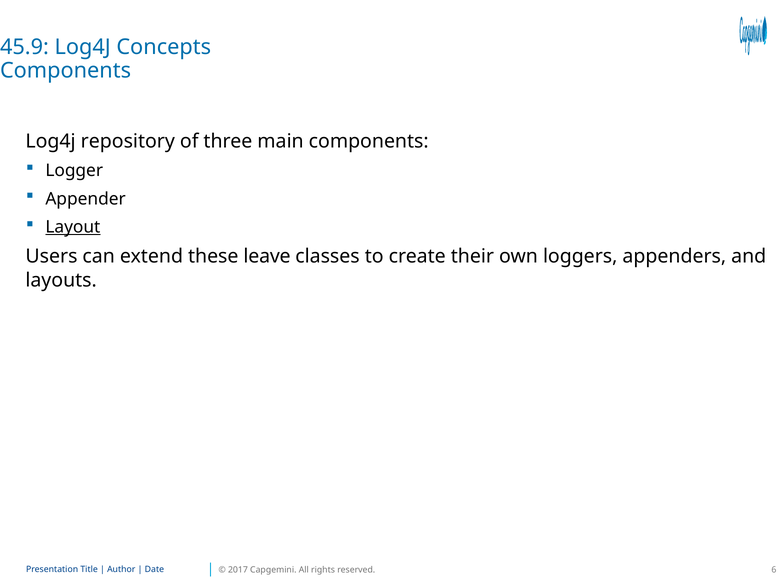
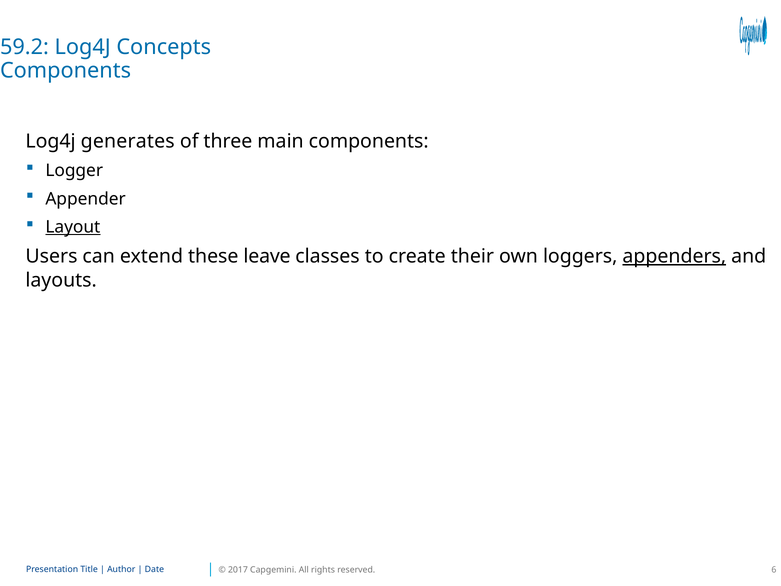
45.9: 45.9 -> 59.2 (24, 47)
repository: repository -> generates (128, 141)
appenders underline: none -> present (674, 256)
